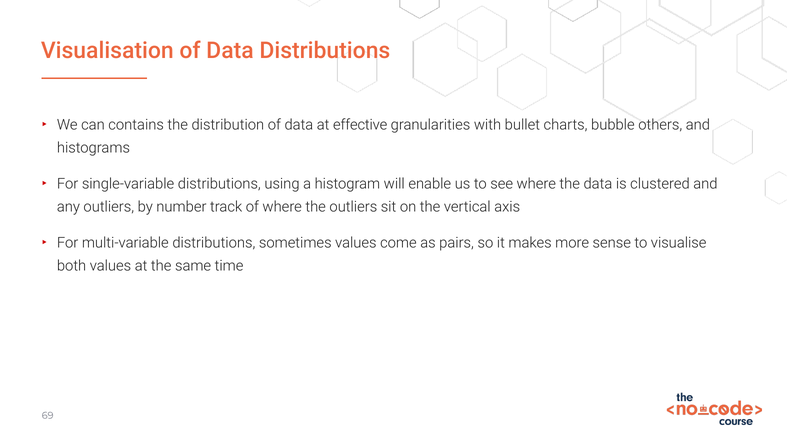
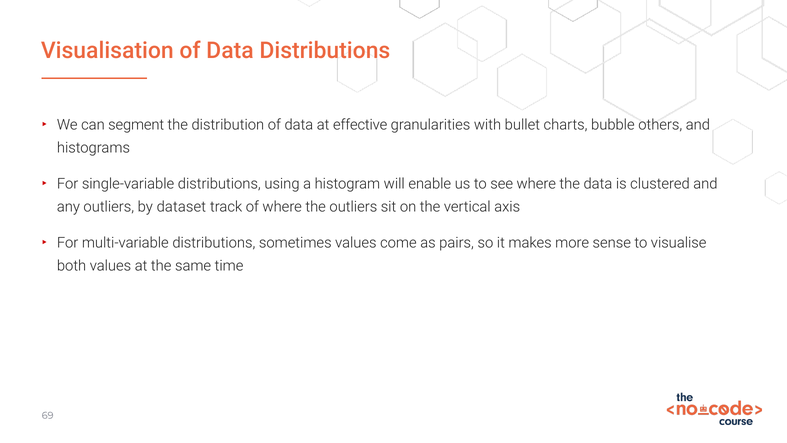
contains: contains -> segment (136, 125)
number: number -> dataset (181, 207)
